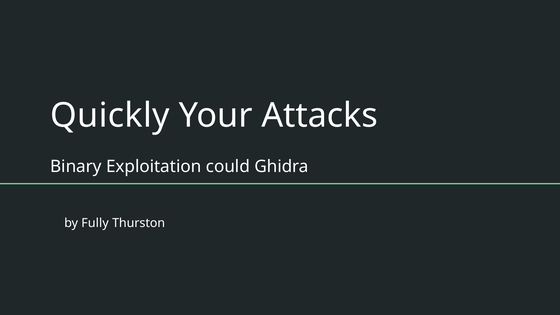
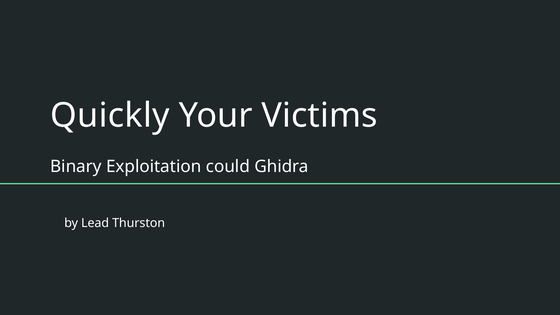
Attacks: Attacks -> Victims (319, 116)
Fully: Fully -> Lead (95, 223)
